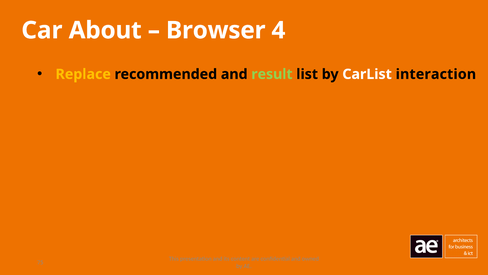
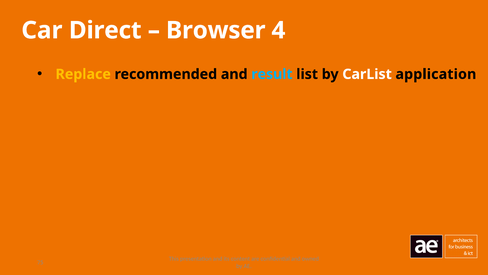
About: About -> Direct (105, 30)
result colour: light green -> light blue (272, 74)
interaction: interaction -> application (436, 74)
